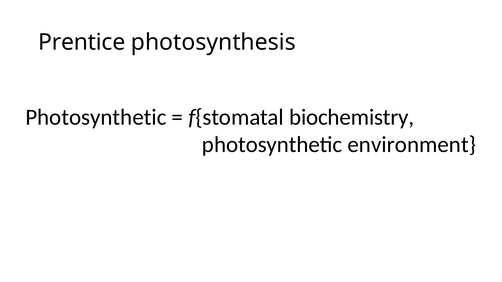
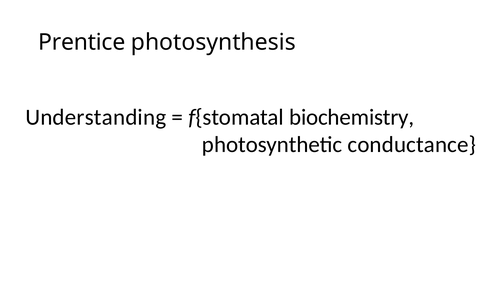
Photosynthetic: Photosynthetic -> Understanding (96, 117)
environment: environment -> conductance (412, 145)
